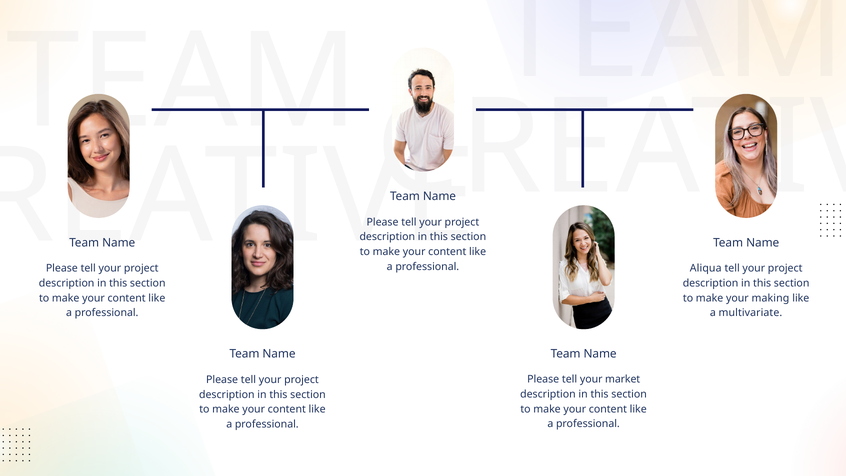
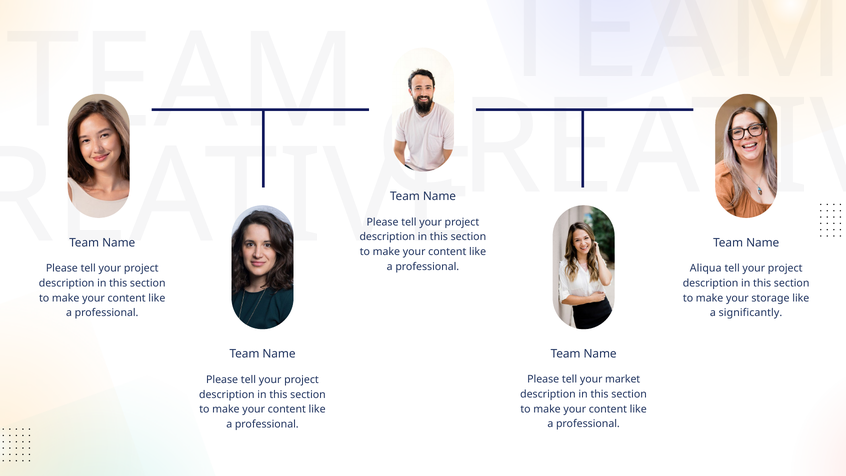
making: making -> storage (770, 298)
multivariate: multivariate -> significantly (750, 313)
